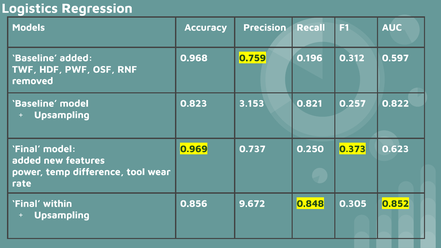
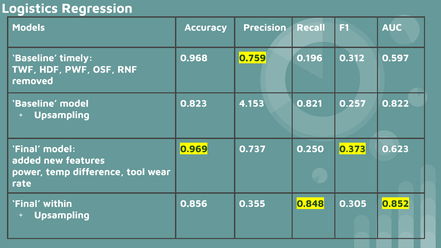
Baseline added: added -> timely (76, 58)
3.153: 3.153 -> 4.153 (252, 103)
9.672: 9.672 -> 0.355 (252, 204)
